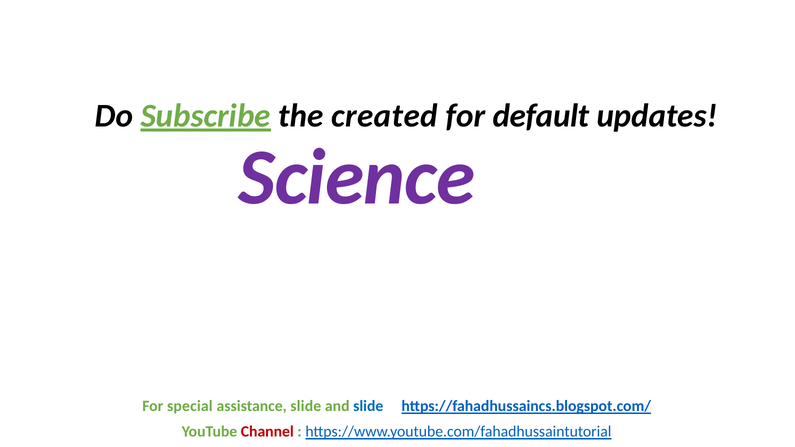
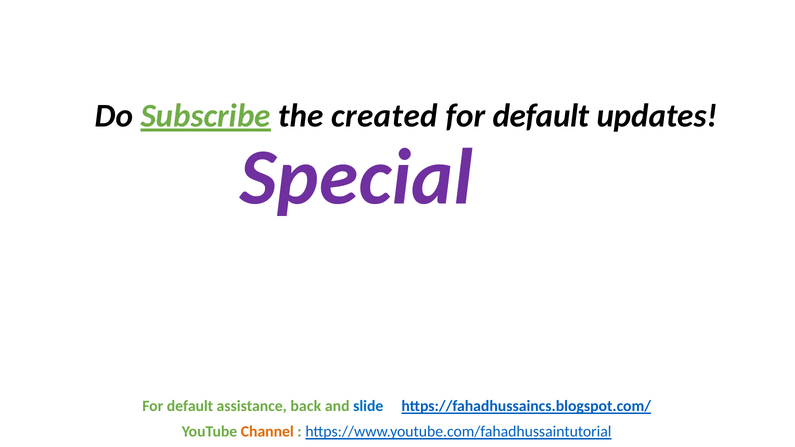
Science: Science -> Special (356, 177)
special: special -> default (190, 406)
assistance slide: slide -> back (306, 406)
Channel colour: red -> orange (267, 432)
